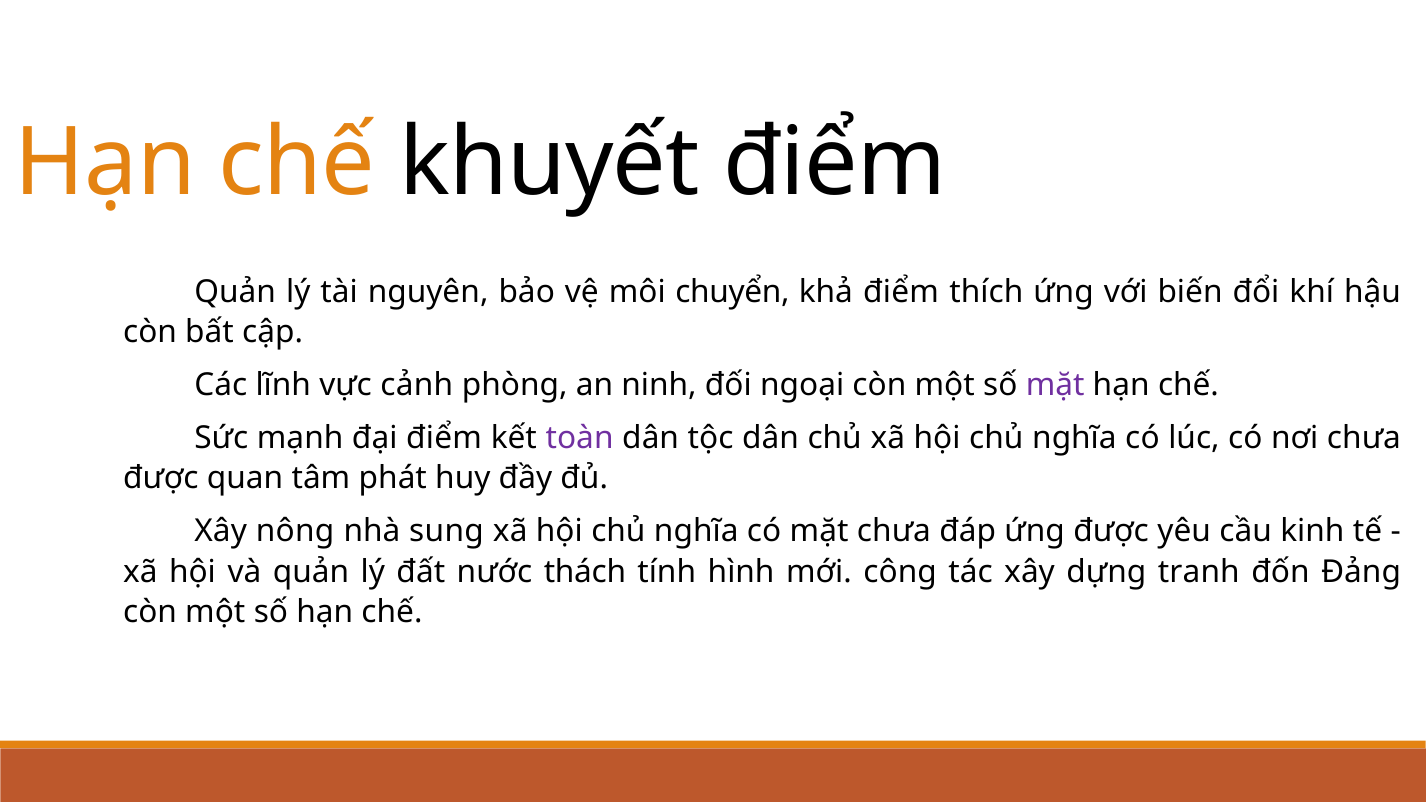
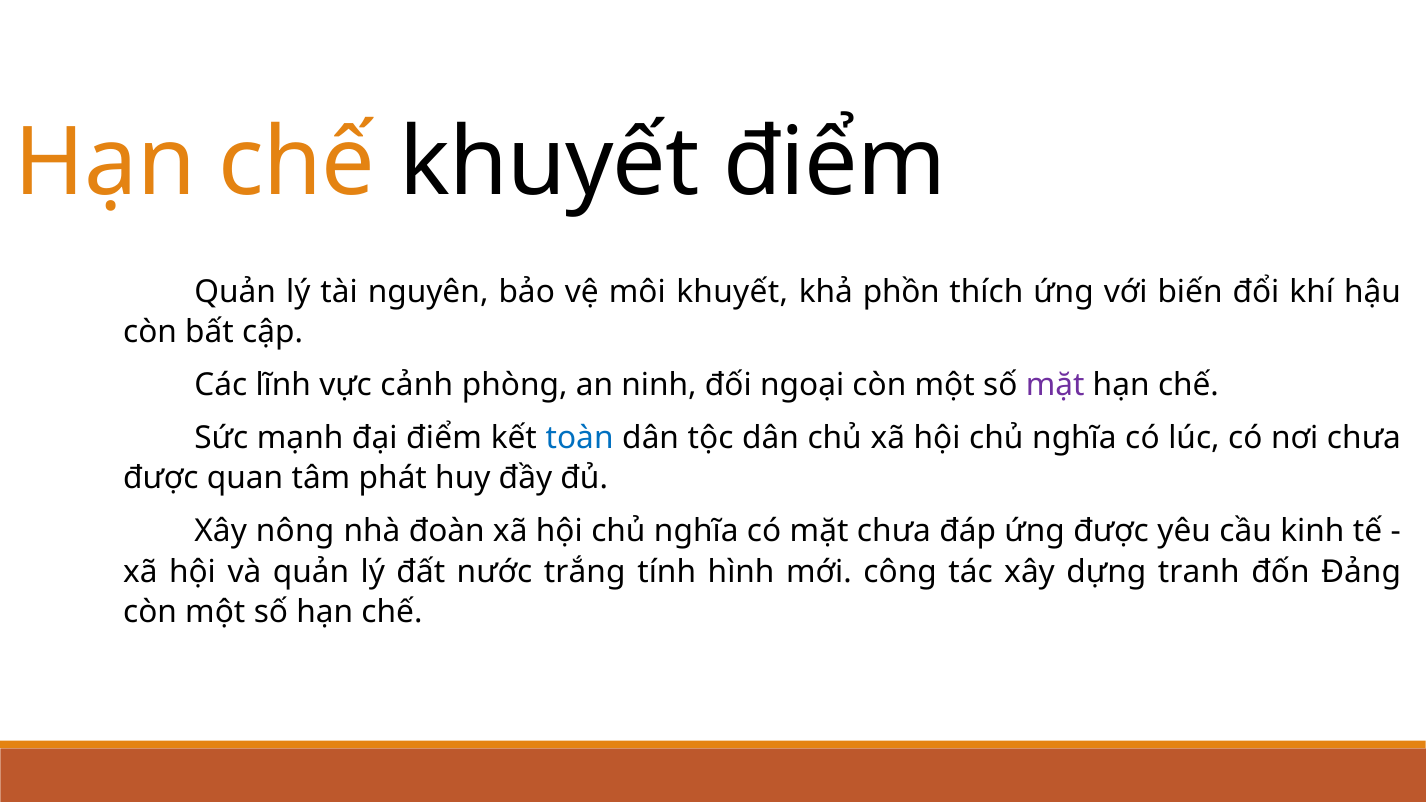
môi chuyển: chuyển -> khuyết (732, 292)
khả điểm: điểm -> phồn (901, 292)
toàn colour: purple -> blue (580, 438)
sung: sung -> đoàn (447, 531)
thách: thách -> trắng (585, 572)
